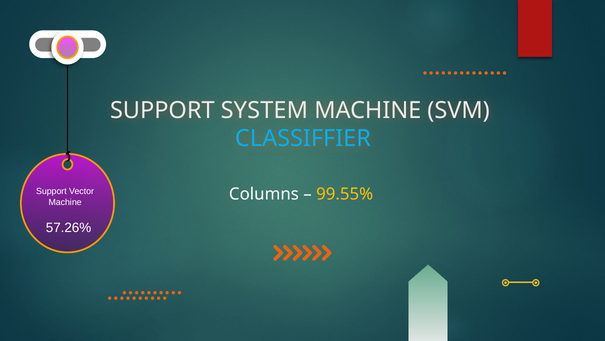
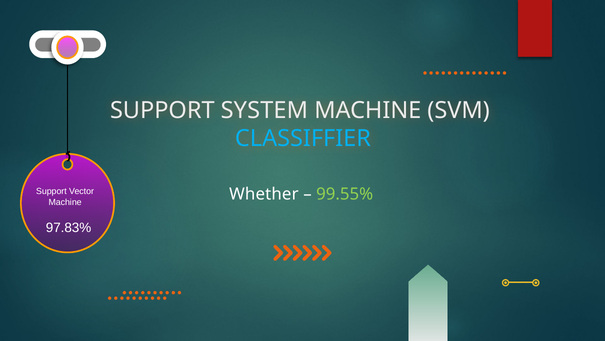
Columns: Columns -> Whether (264, 194)
99.55% colour: yellow -> light green (345, 194)
57.26%: 57.26% -> 97.83% (69, 227)
